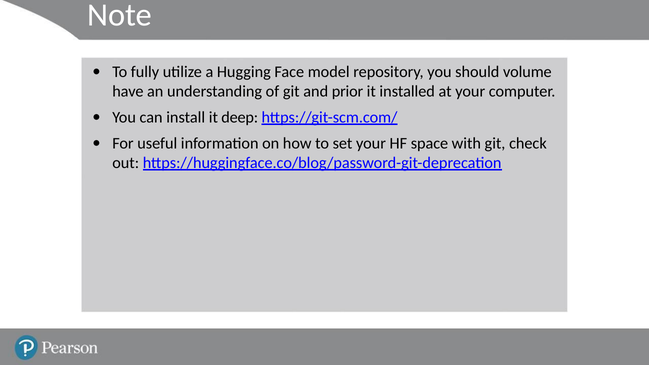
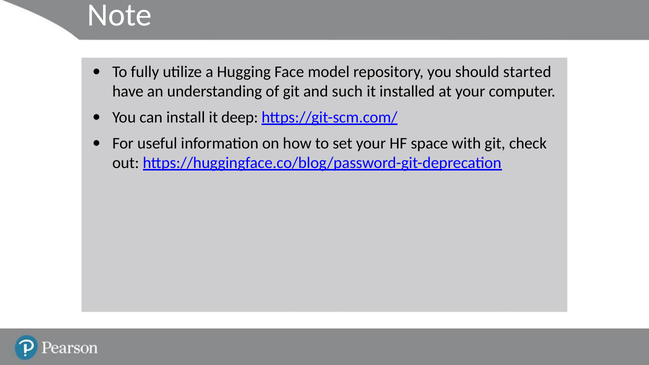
volume: volume -> started (527, 72)
prior: prior -> such (347, 91)
